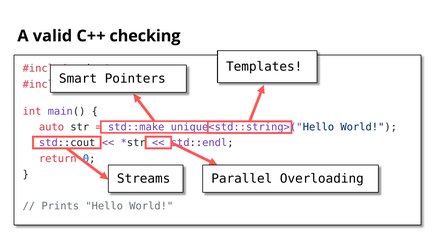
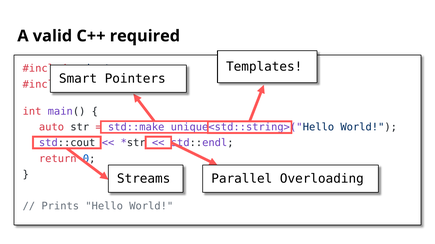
checking: checking -> required (145, 36)
